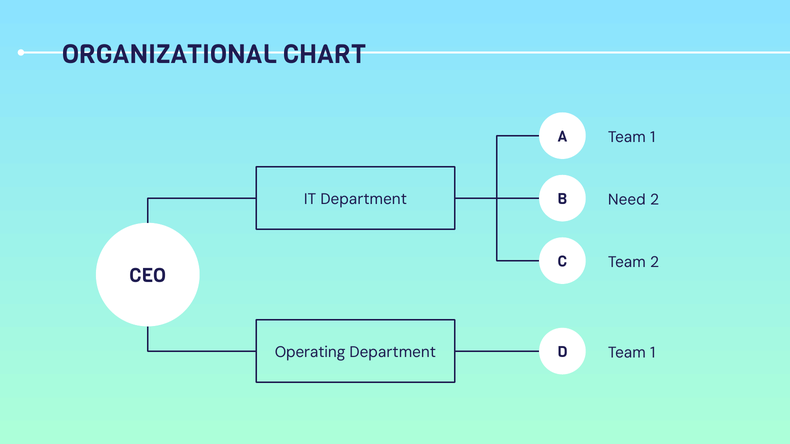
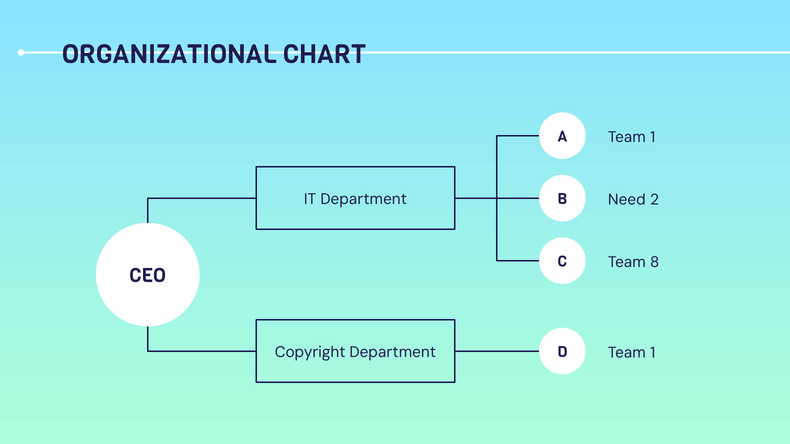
Team 2: 2 -> 8 (655, 262)
Operating: Operating -> Copyright (310, 352)
